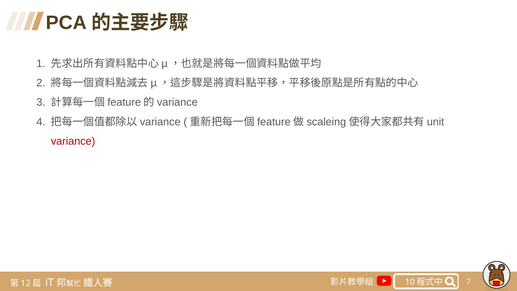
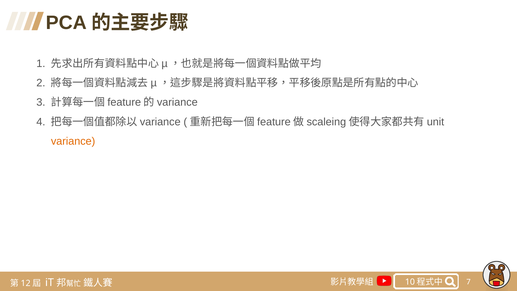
variance colour: red -> orange (73, 141)
